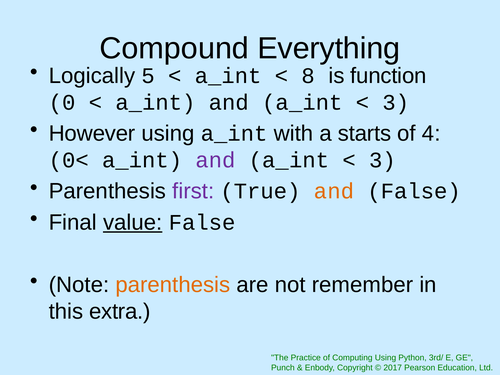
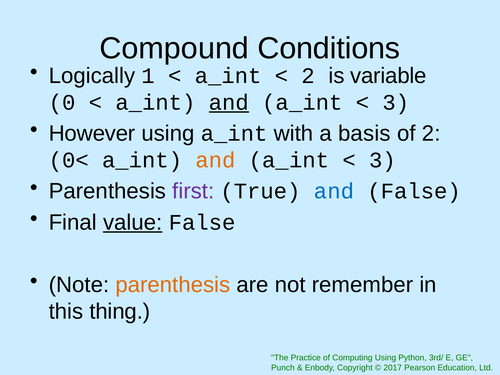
Everything: Everything -> Conditions (329, 48)
5: 5 -> 1 (148, 76)
8: 8 -> 2 (308, 76)
function: function -> variable (388, 76)
and underline: none -> present (229, 102)
starts: starts -> basis (364, 134)
of 4: 4 -> 2 (431, 134)
and colour: purple -> orange (216, 160)
and colour: orange -> blue (334, 191)
extra: extra -> thing (120, 311)
